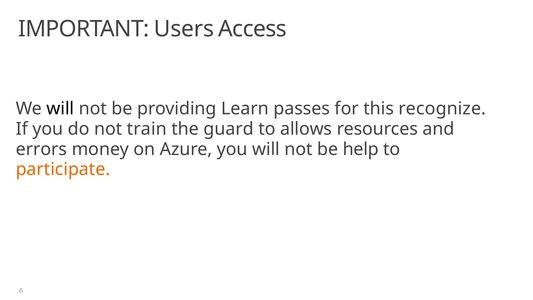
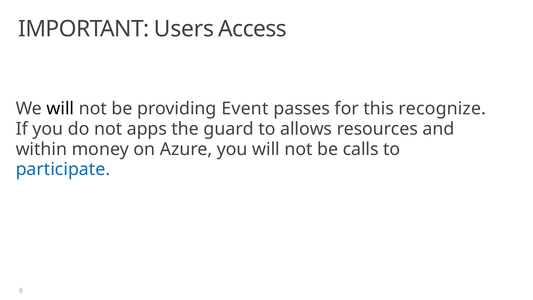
Learn: Learn -> Event (245, 109)
train: train -> apps (147, 129)
errors: errors -> within (41, 149)
help: help -> calls (361, 149)
participate colour: orange -> blue (63, 169)
